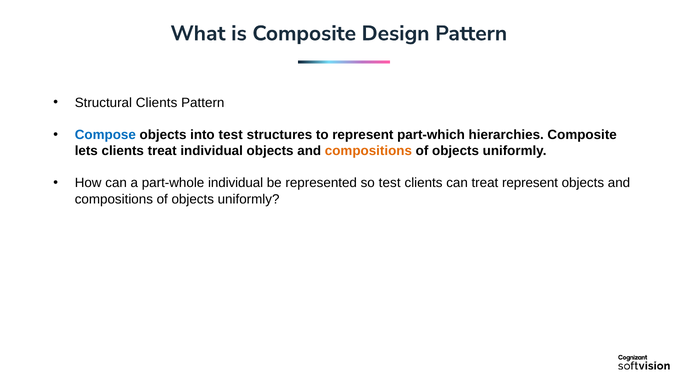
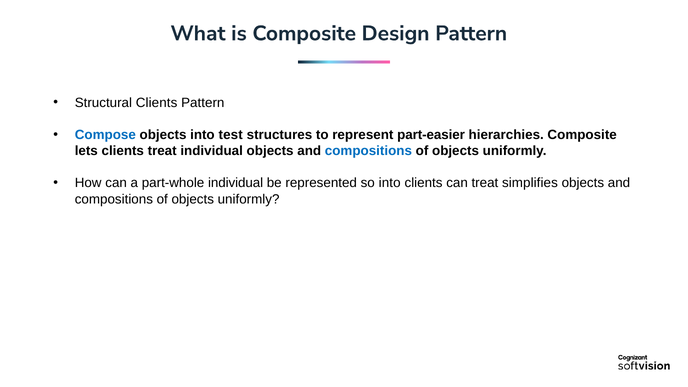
part-which: part-which -> part-easier (431, 135)
compositions colour: orange -> blue (368, 151)
so test: test -> into (390, 183)
treat represent: represent -> simplifies (530, 183)
